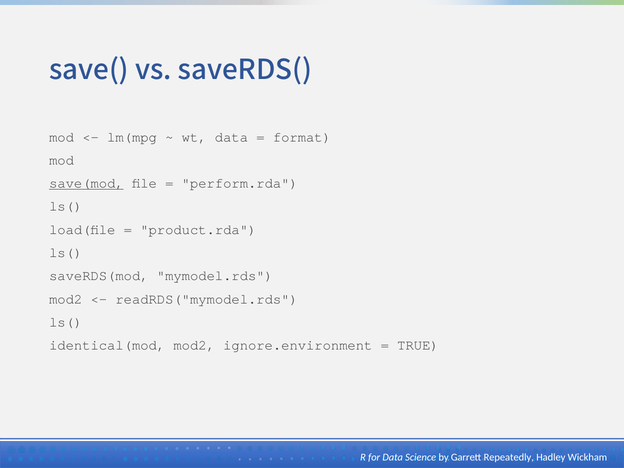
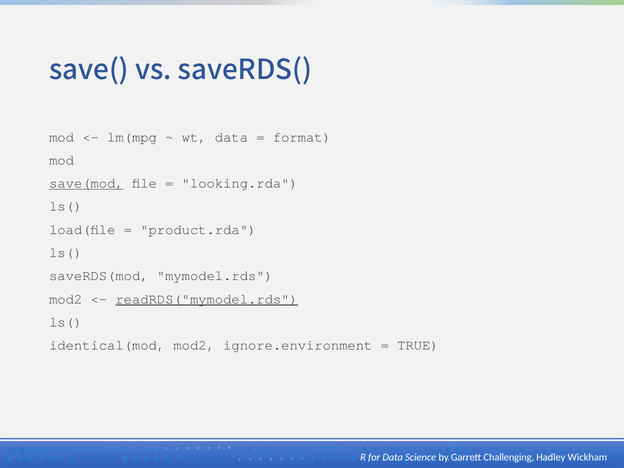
perform.rda: perform.rda -> looking.rda (240, 183)
readRDS("mymodel.rds underline: none -> present (207, 299)
Repeatedly: Repeatedly -> Challenging (509, 457)
